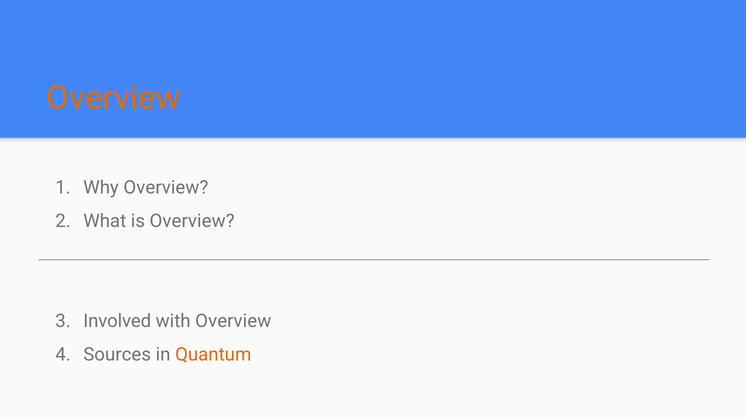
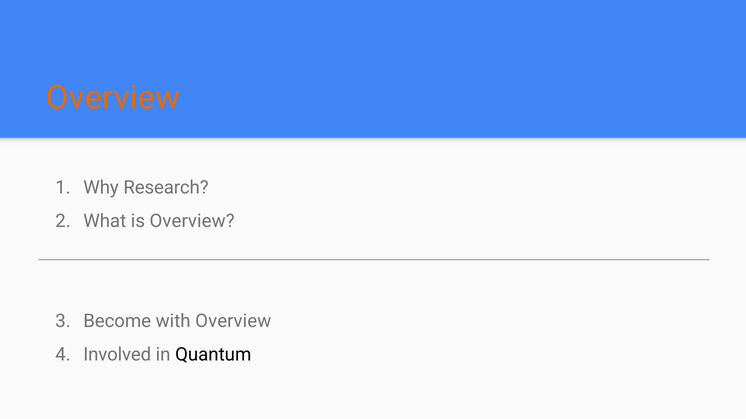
Why Overview: Overview -> Research (166, 188)
Involved: Involved -> Become (117, 322)
Sources: Sources -> Involved (117, 355)
Quantum colour: orange -> black (213, 355)
